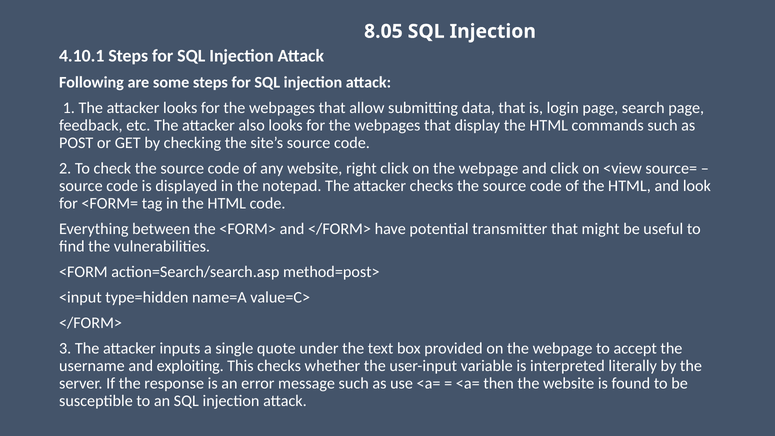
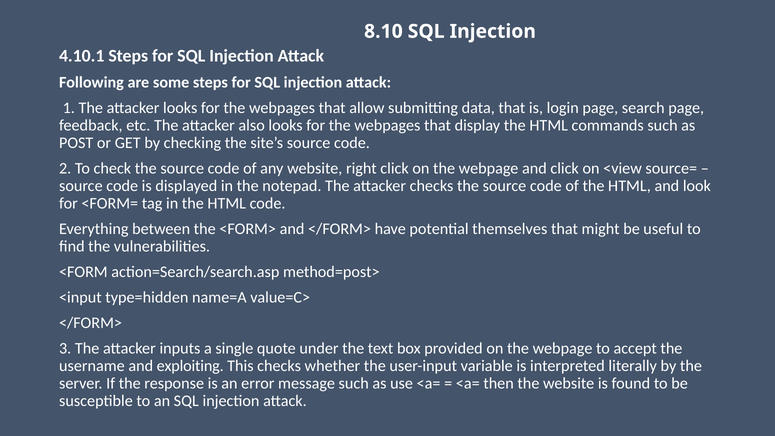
8.05: 8.05 -> 8.10 (383, 31)
transmitter: transmitter -> themselves (510, 229)
